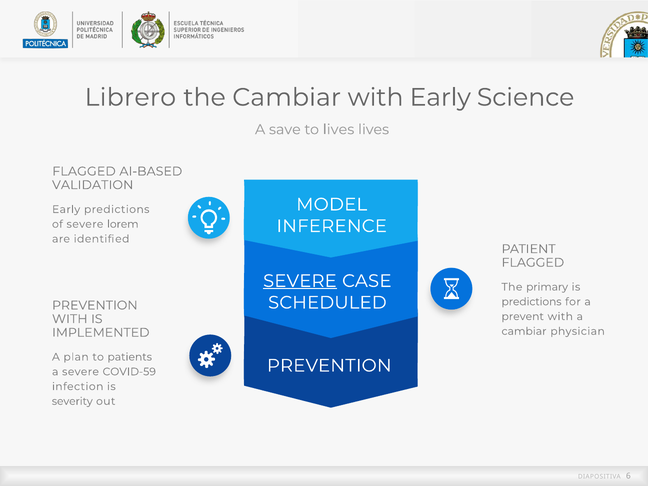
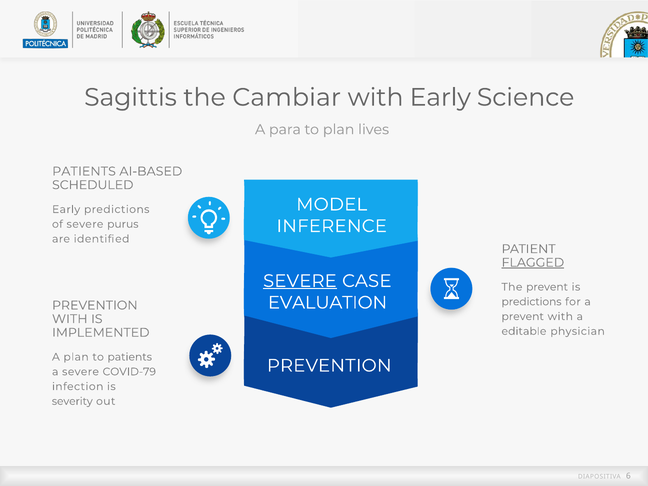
Librero: Librero -> Sagittis (131, 97)
save: save -> para (285, 129)
to lives: lives -> plan (339, 129)
FLAGGED: FLAGGED -> PATIENTS (84, 171)
VALIDATION: VALIDATION -> SCHEDULED (93, 185)
lorem: lorem -> purus (123, 224)
FLAGGED underline: none -> present (533, 263)
The primary: primary -> prevent (547, 287)
SCHEDULED: SCHEDULED -> EVALUATION (328, 303)
cambiar: cambiar -> editable (524, 331)
COVID-59: COVID-59 -> COVID-79 (129, 372)
